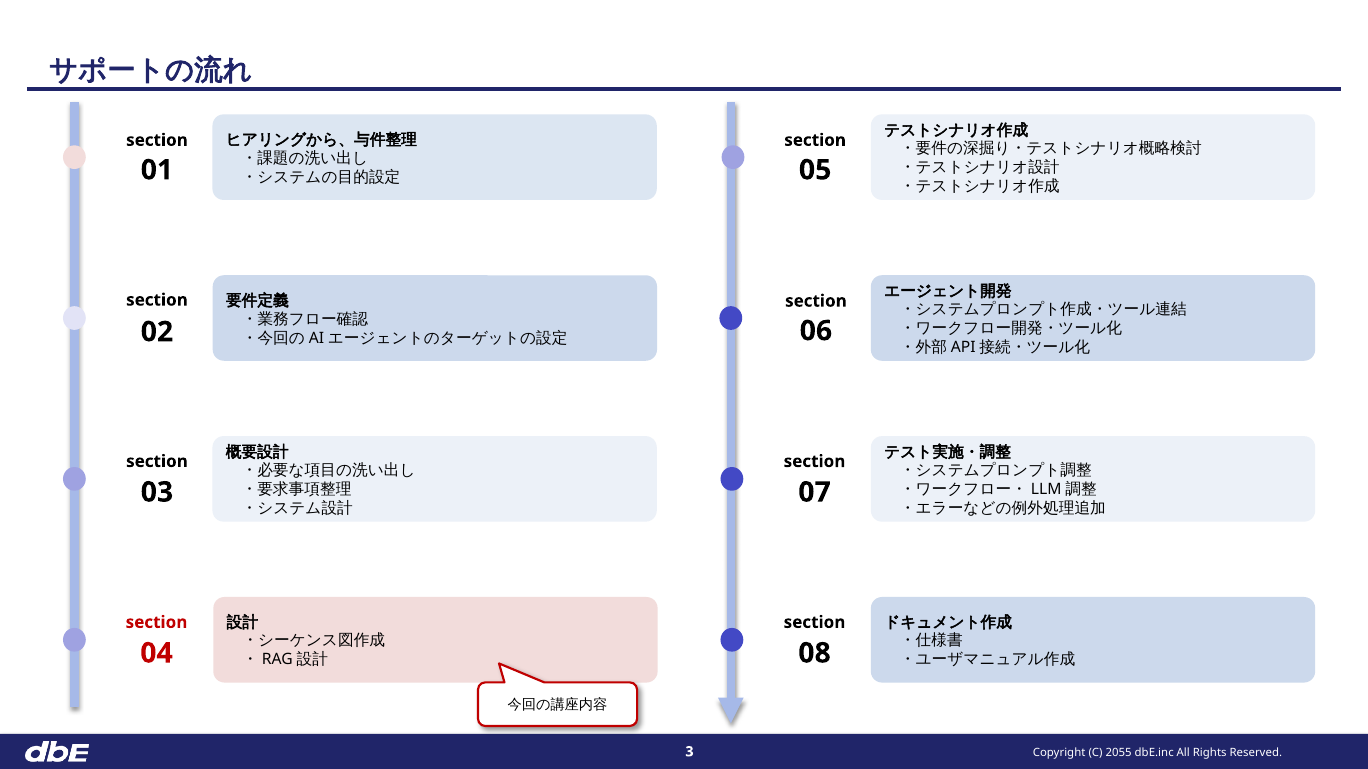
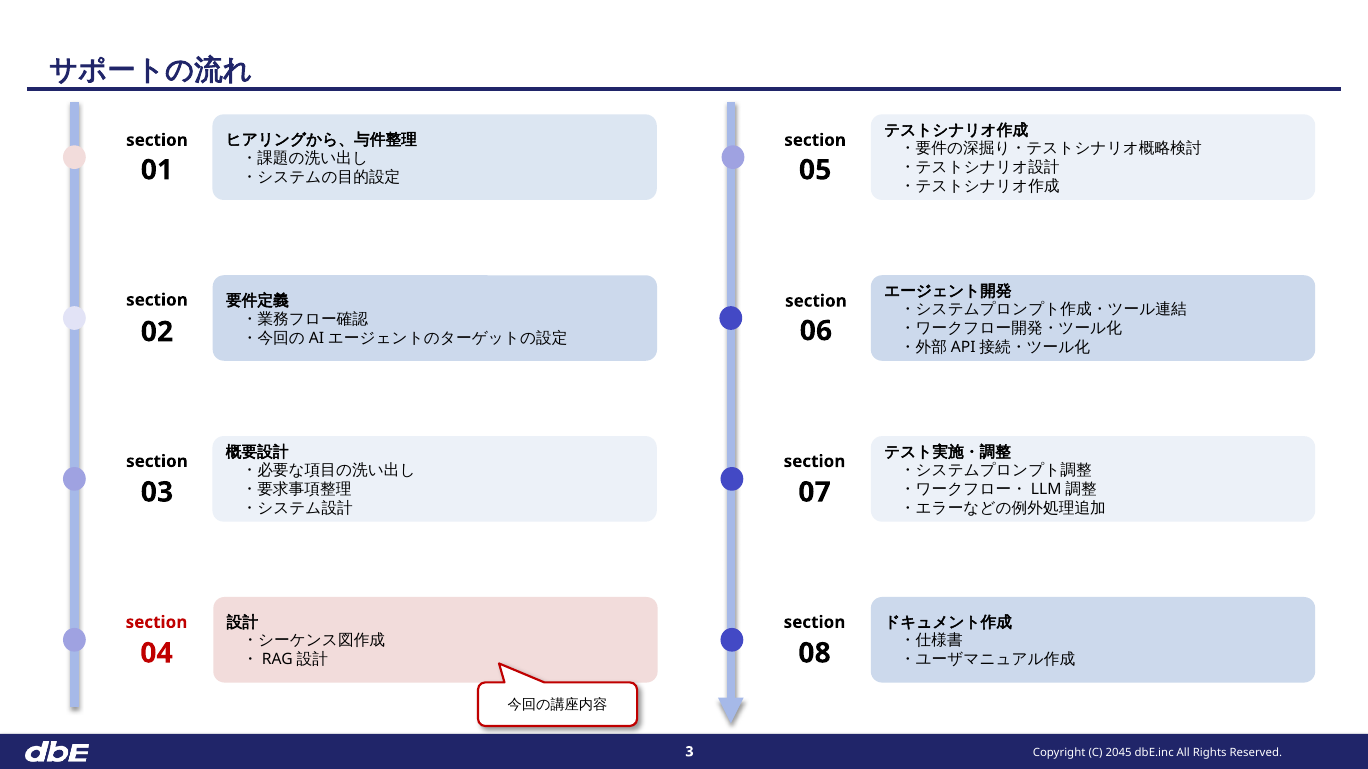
2055: 2055 -> 2045 (1119, 753)
